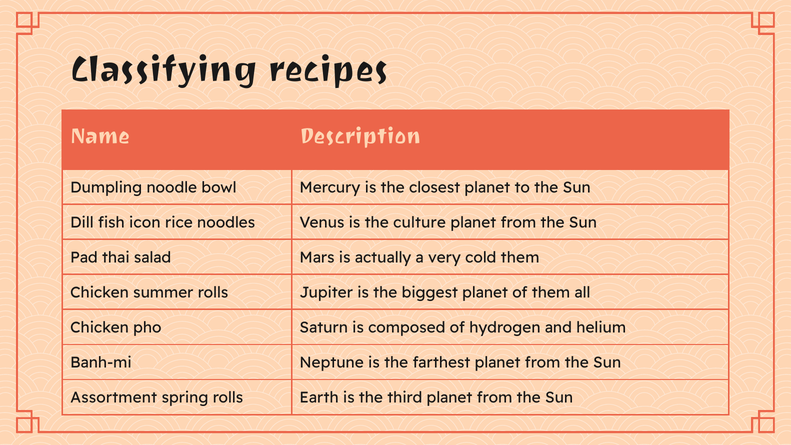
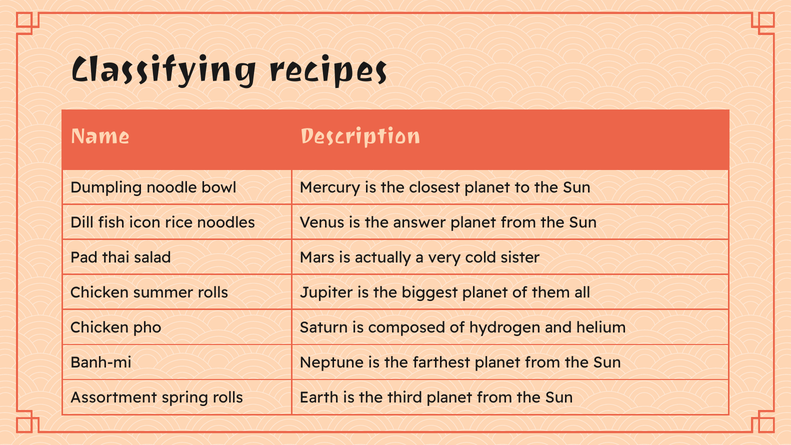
culture: culture -> answer (420, 223)
cold them: them -> sister (520, 258)
